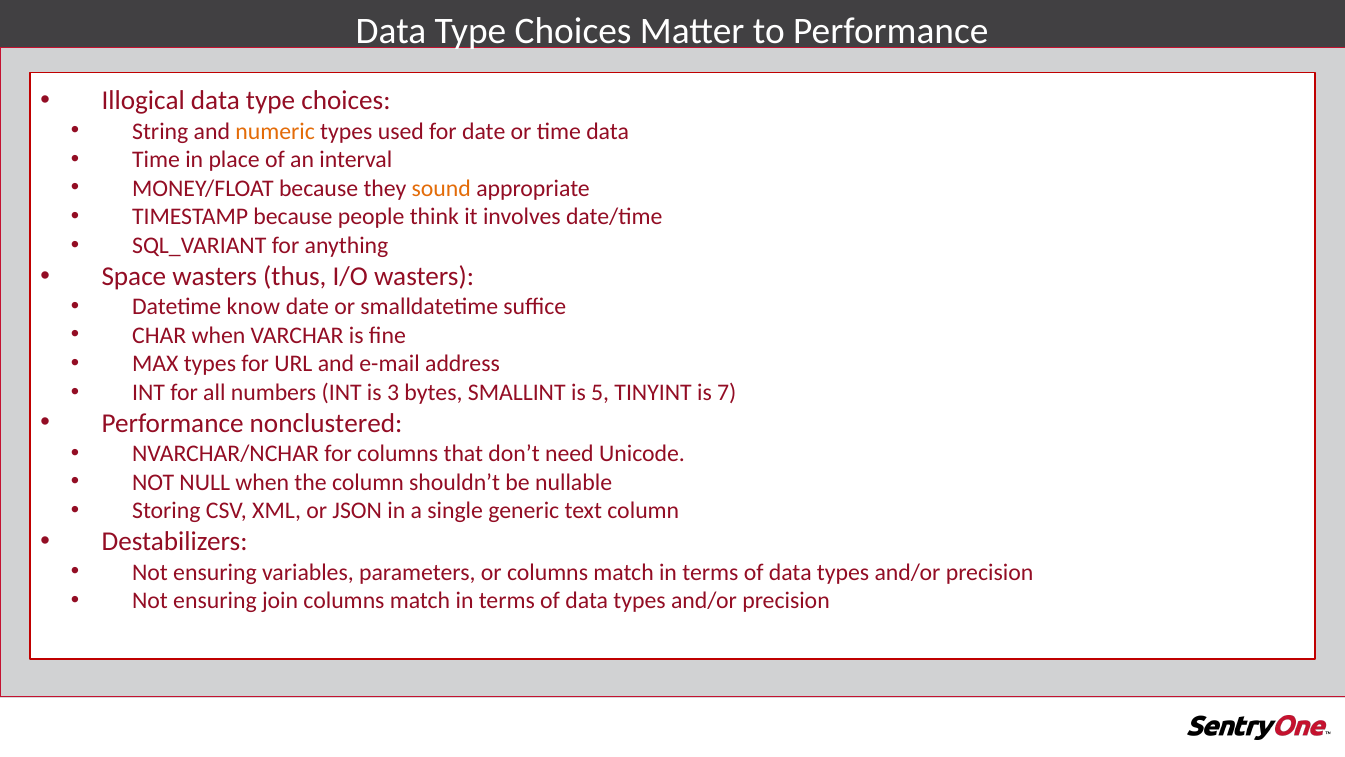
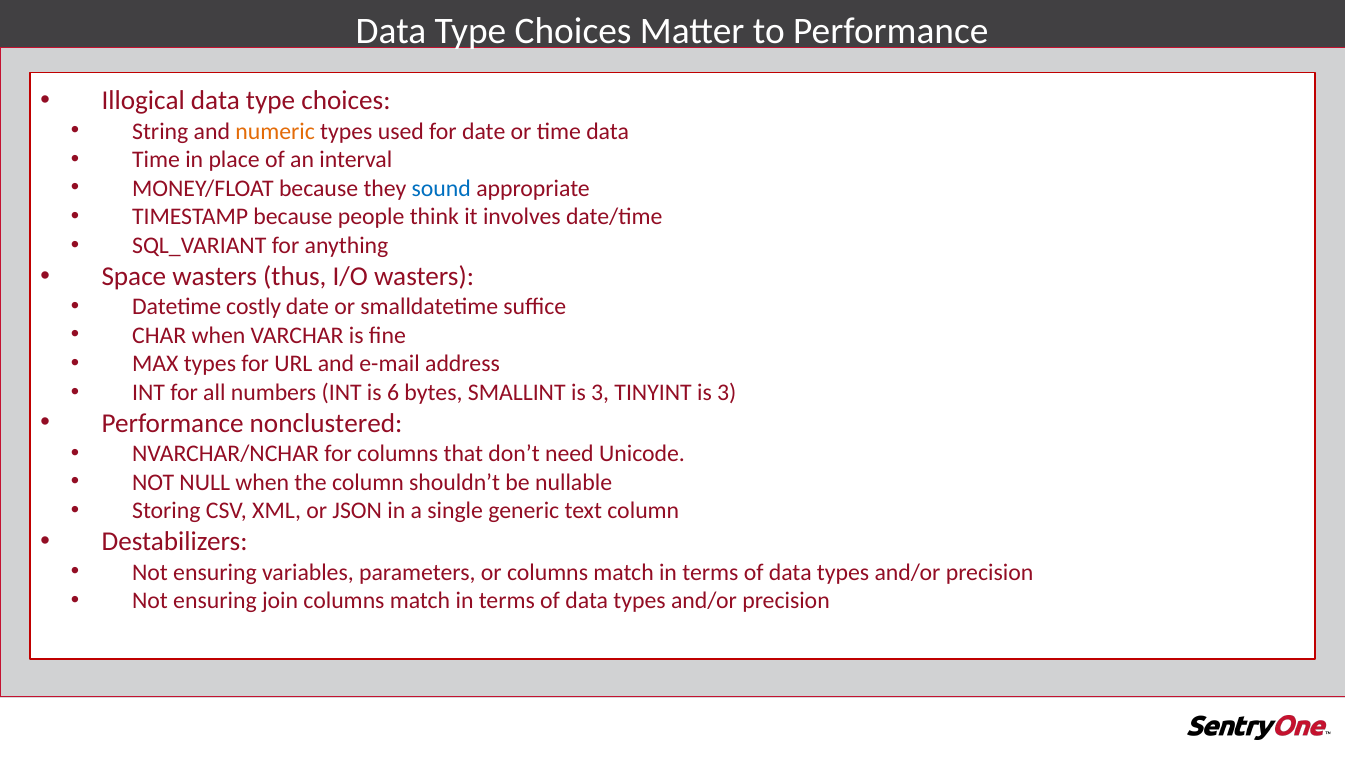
sound colour: orange -> blue (441, 188)
know: know -> costly (254, 307)
3: 3 -> 6 (393, 392)
SMALLINT is 5: 5 -> 3 (600, 392)
TINYINT is 7: 7 -> 3 (727, 392)
